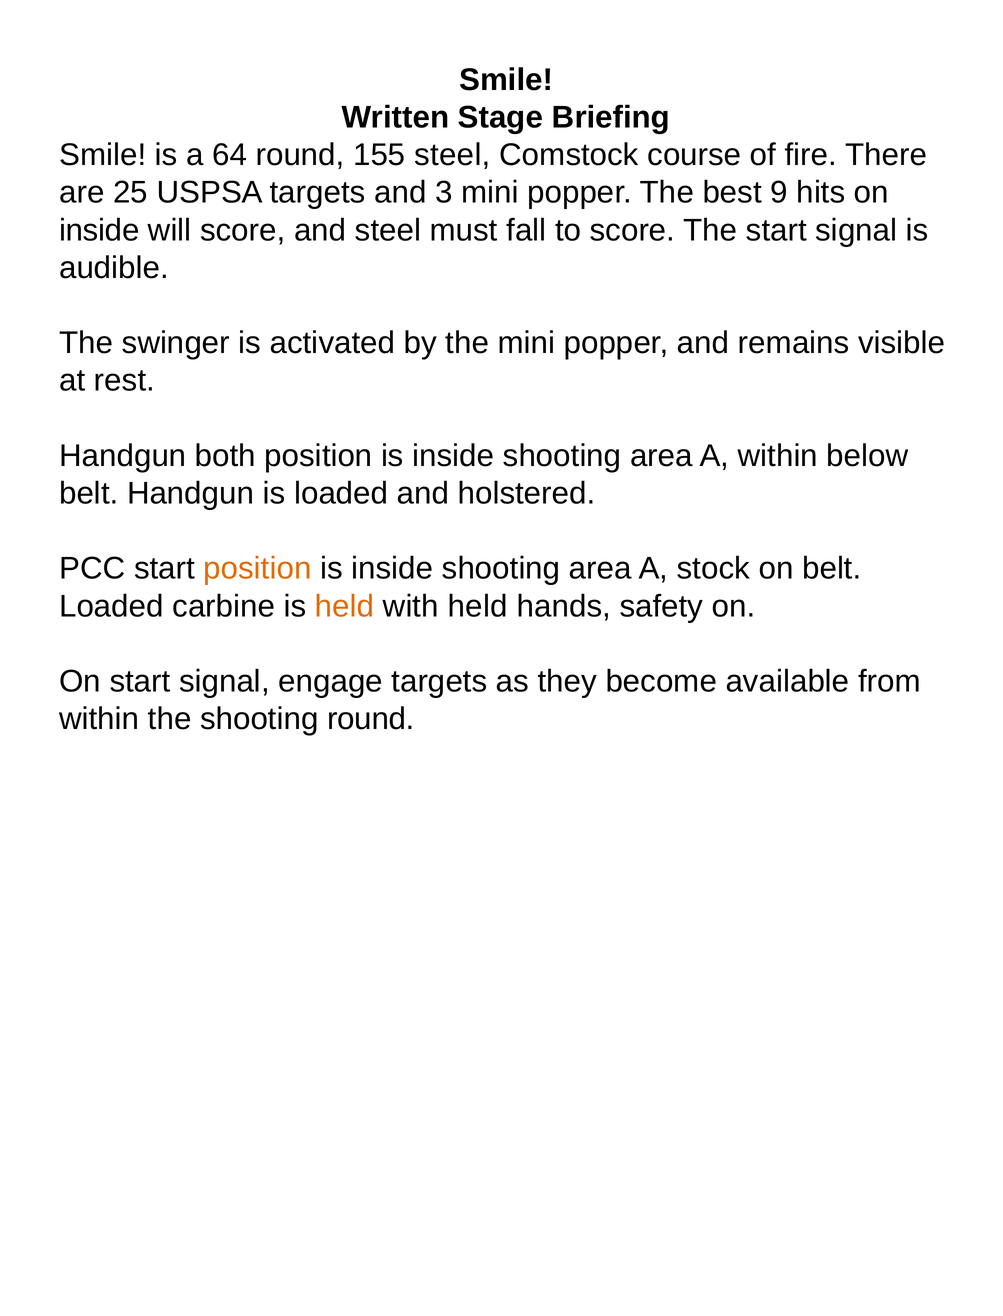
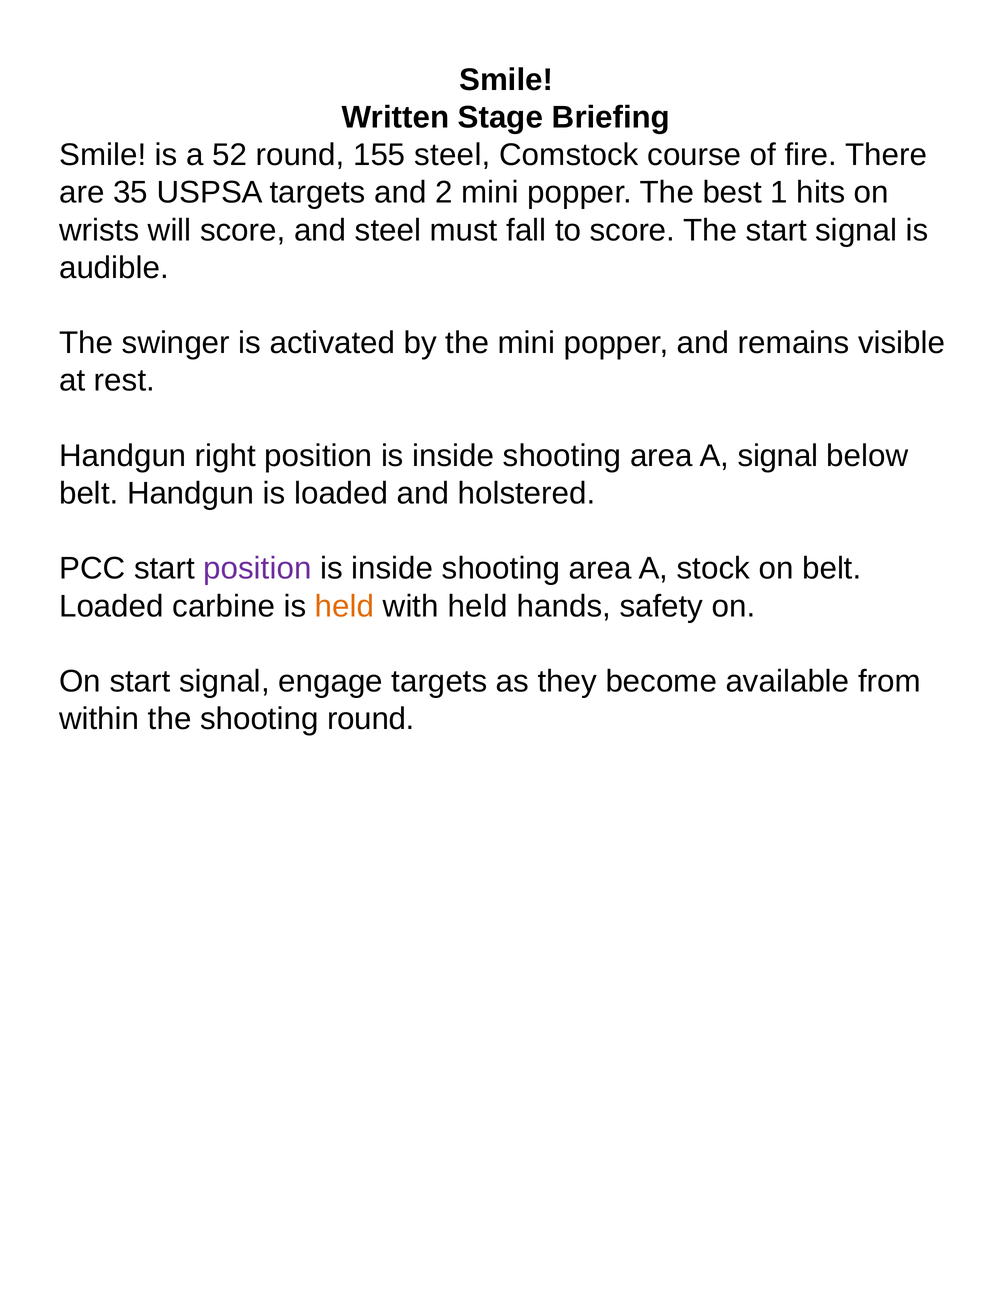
64: 64 -> 52 (230, 155)
25: 25 -> 35 (130, 193)
3: 3 -> 2 (444, 193)
9: 9 -> 1 (779, 193)
inside: inside -> wrists (99, 230)
both: both -> right (225, 456)
A within: within -> signal (778, 456)
position colour: orange -> purple (257, 569)
